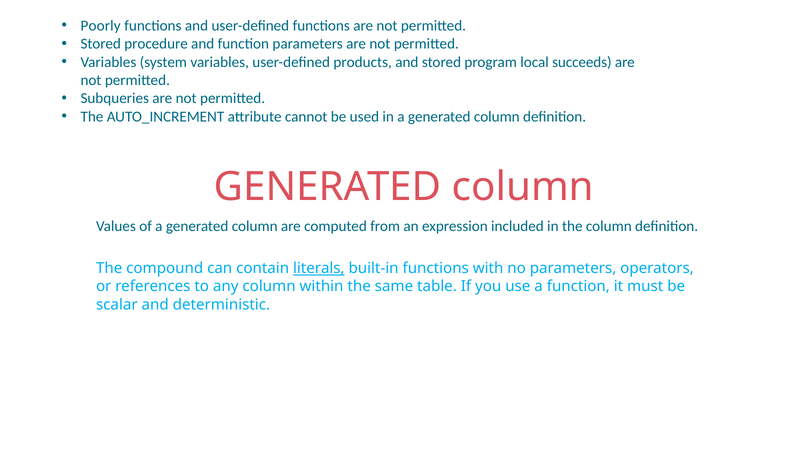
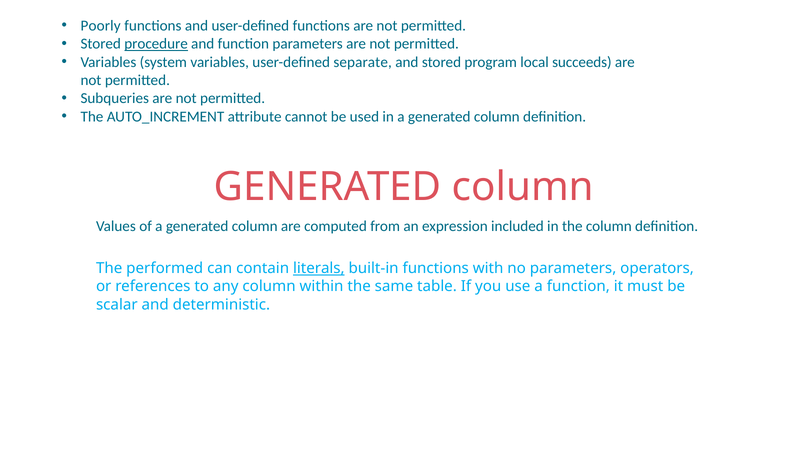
procedure underline: none -> present (156, 44)
products: products -> separate (363, 62)
compound: compound -> performed (165, 268)
